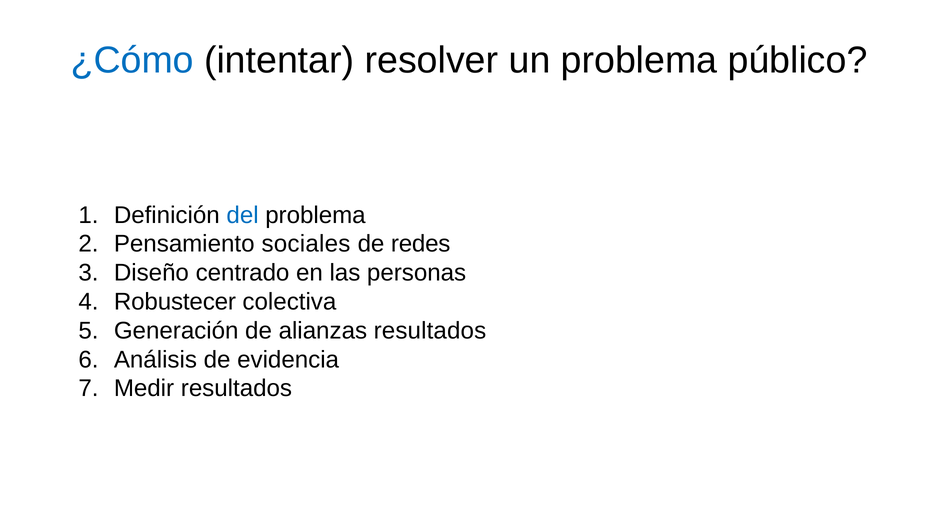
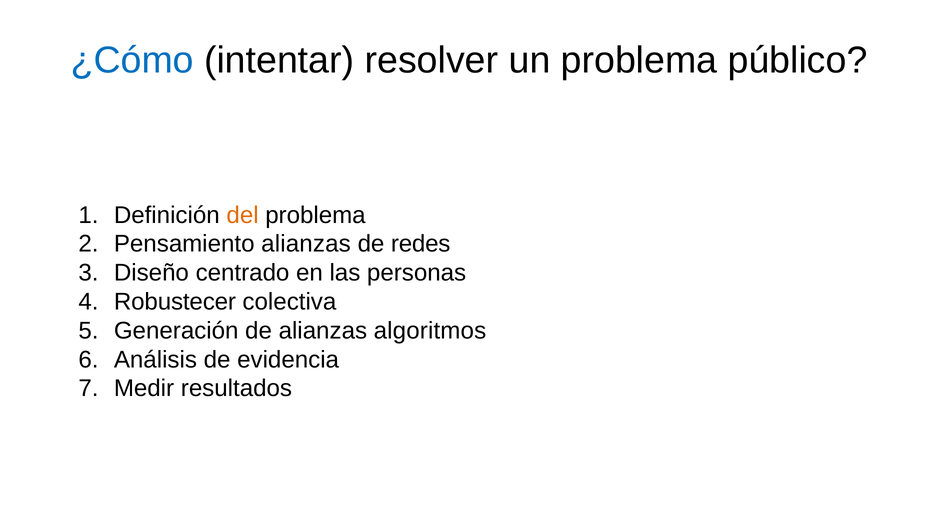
del colour: blue -> orange (243, 215)
Pensamiento sociales: sociales -> alianzas (306, 244)
alianzas resultados: resultados -> algoritmos (430, 331)
